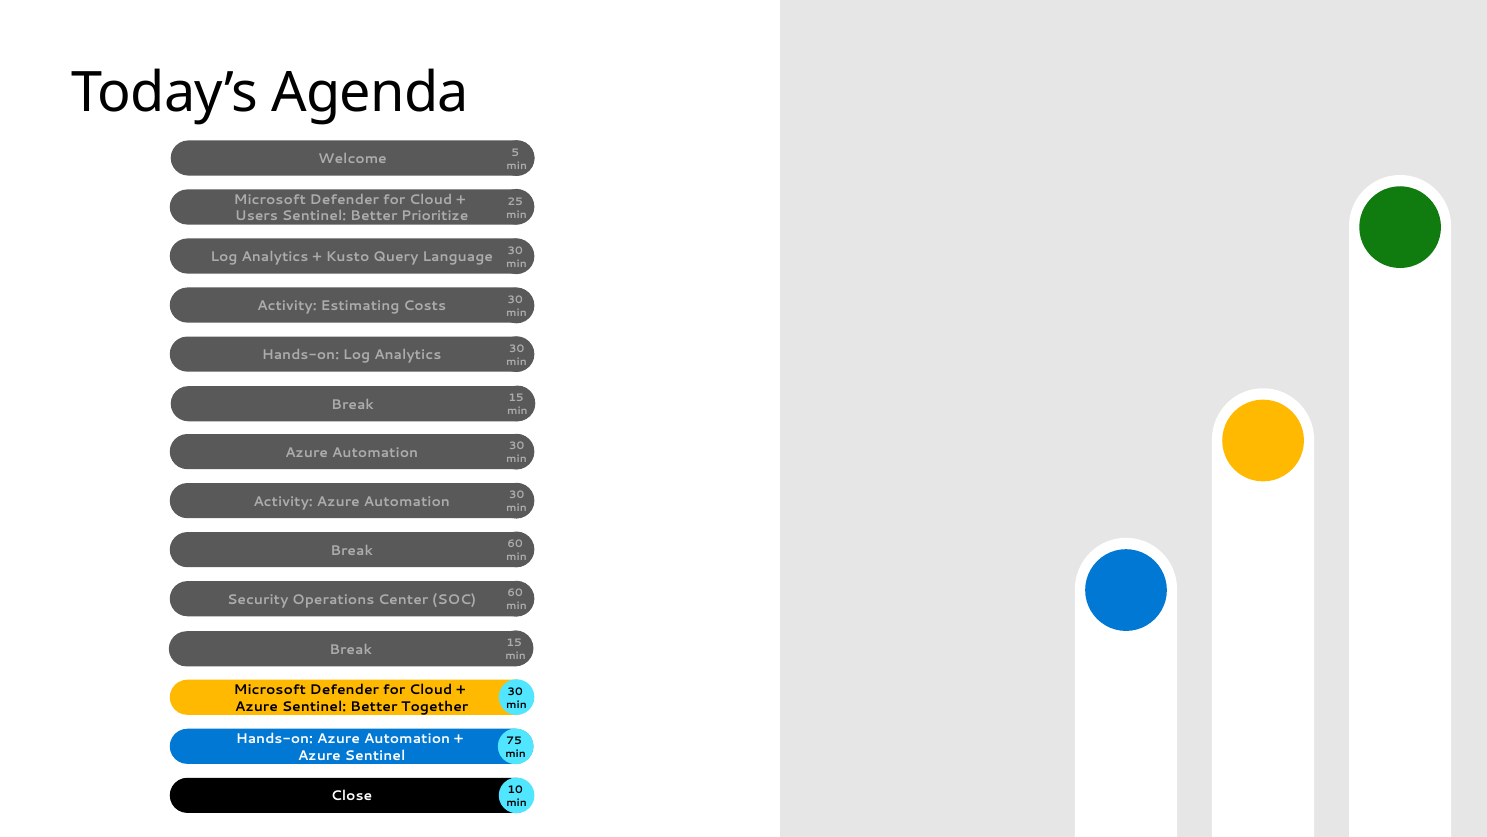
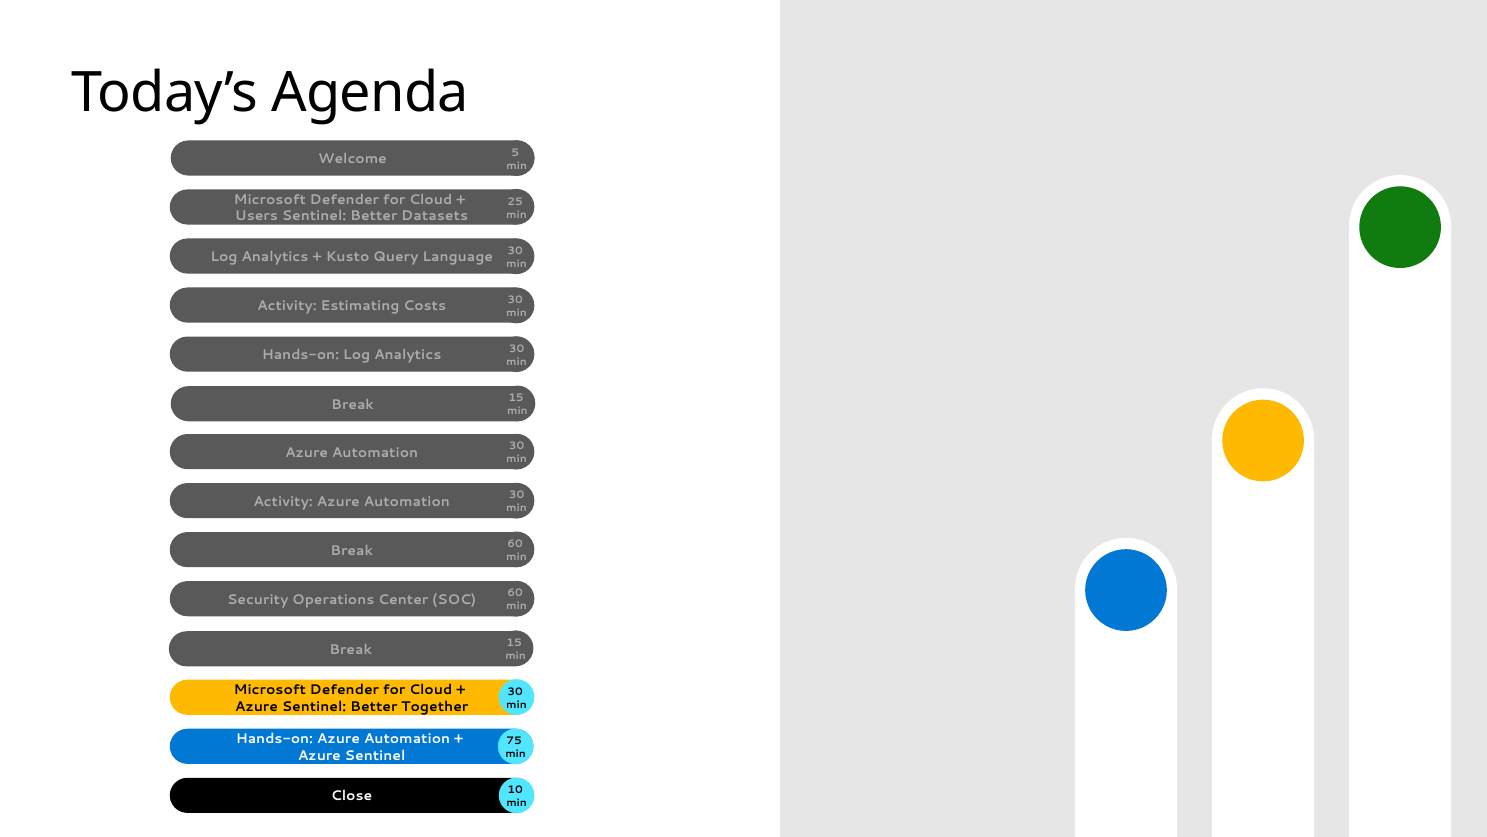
Prioritize: Prioritize -> Datasets (435, 216)
